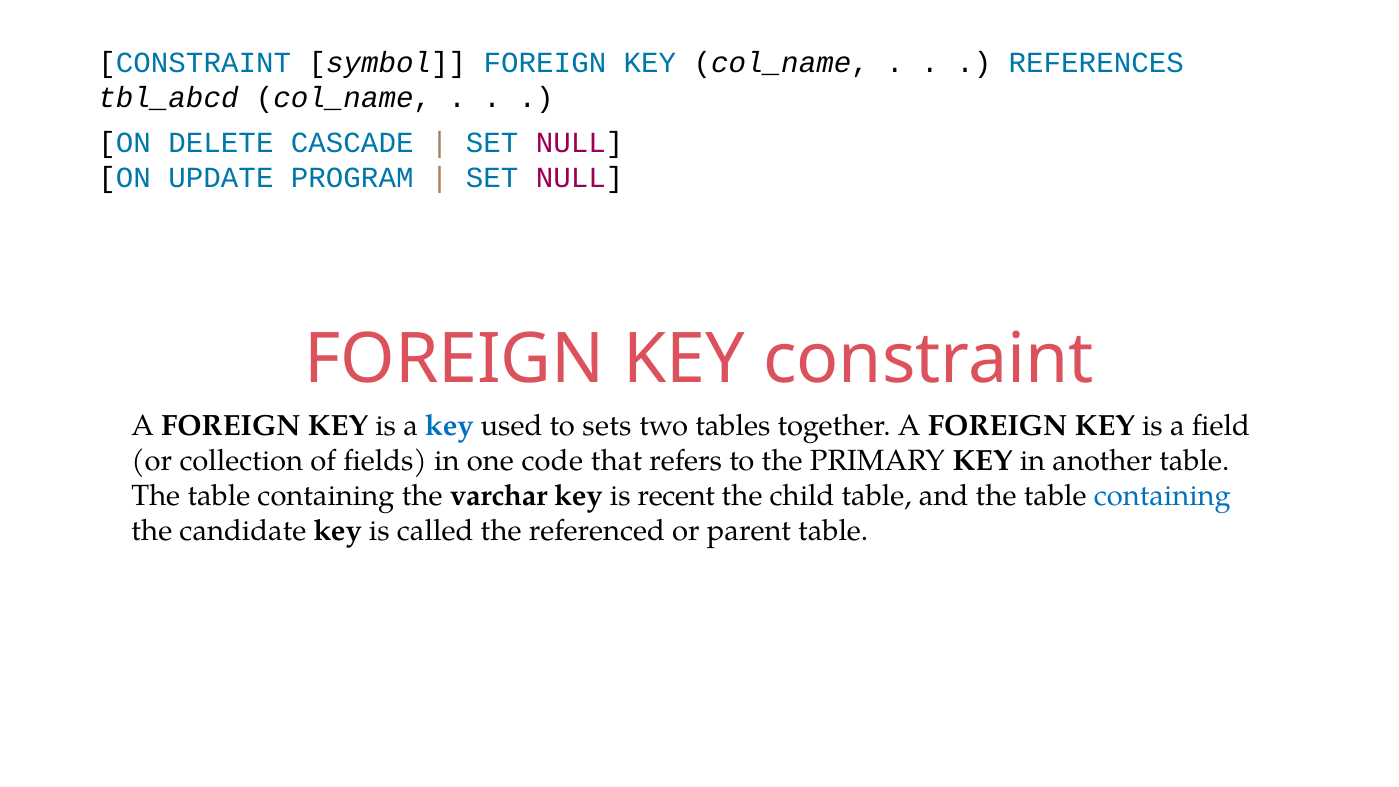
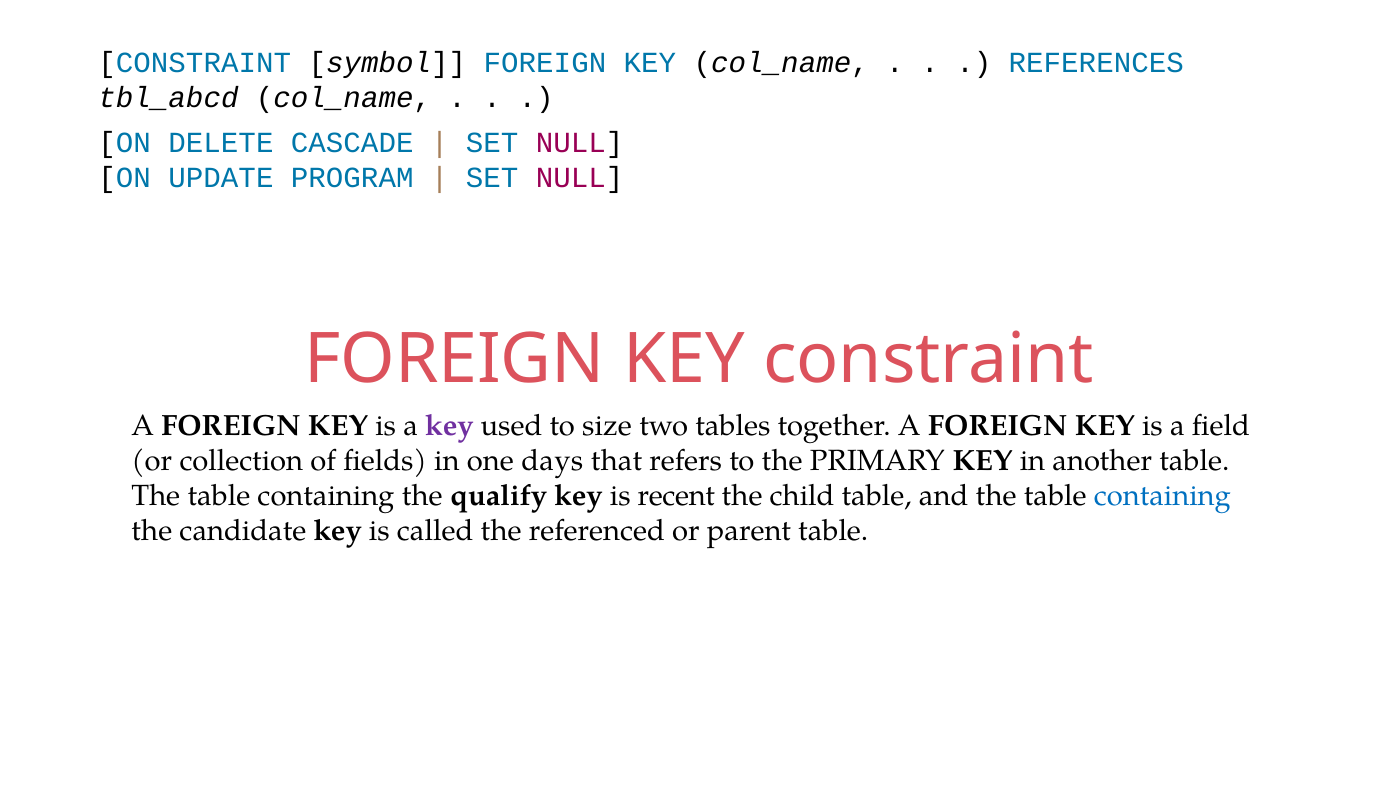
key colour: blue -> purple (449, 426)
sets: sets -> size (607, 426)
code: code -> days (552, 461)
varchar: varchar -> qualify (499, 496)
